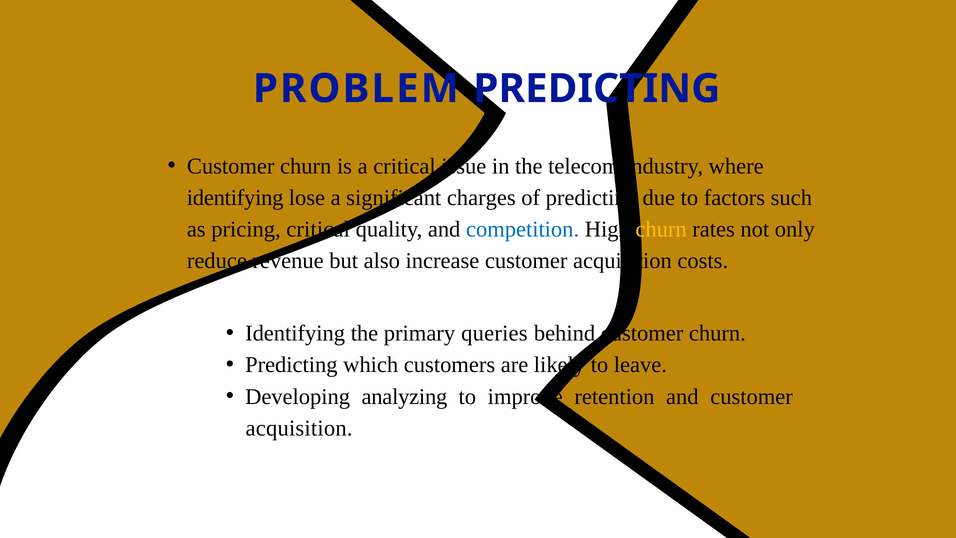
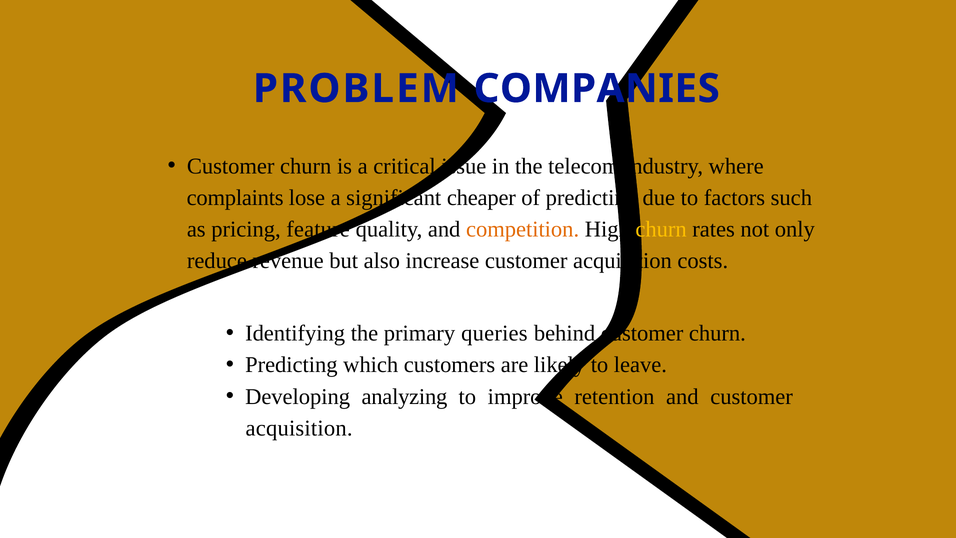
PROBLEM PREDICTING: PREDICTING -> COMPANIES (597, 89)
identifying: identifying -> complaints (235, 198)
charges: charges -> cheaper (481, 198)
pricing critical: critical -> feature (318, 229)
competition colour: blue -> orange (523, 229)
